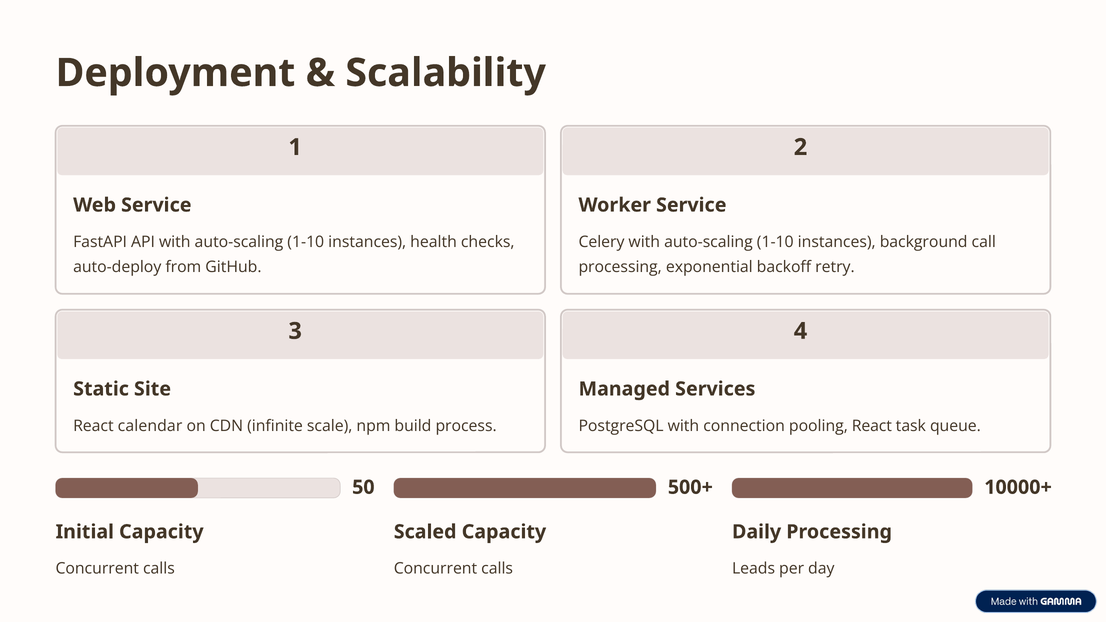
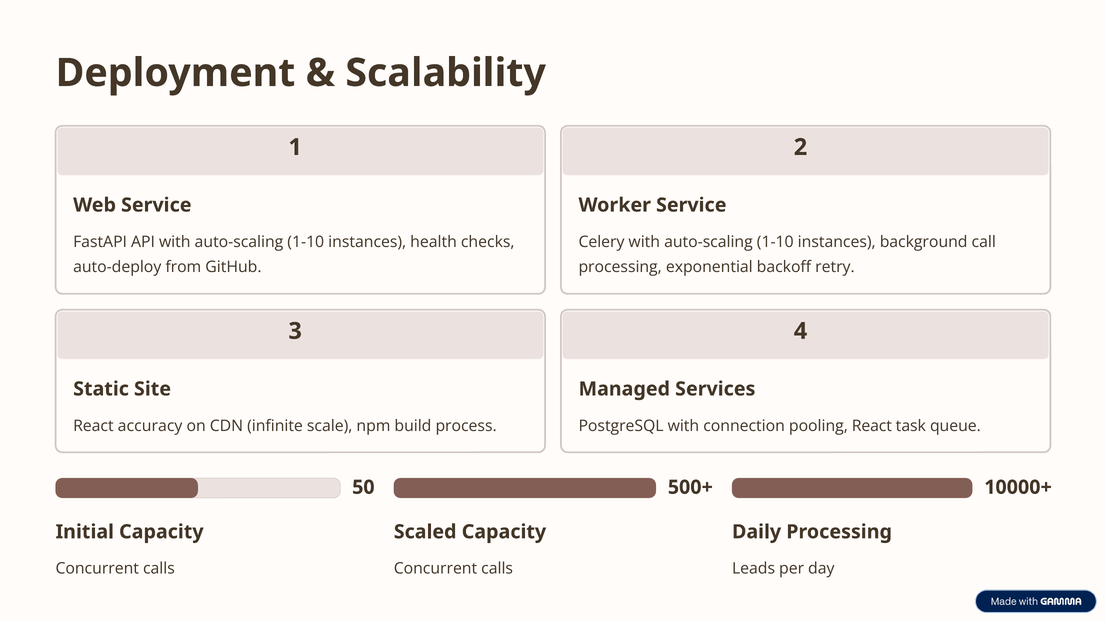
calendar: calendar -> accuracy (150, 426)
